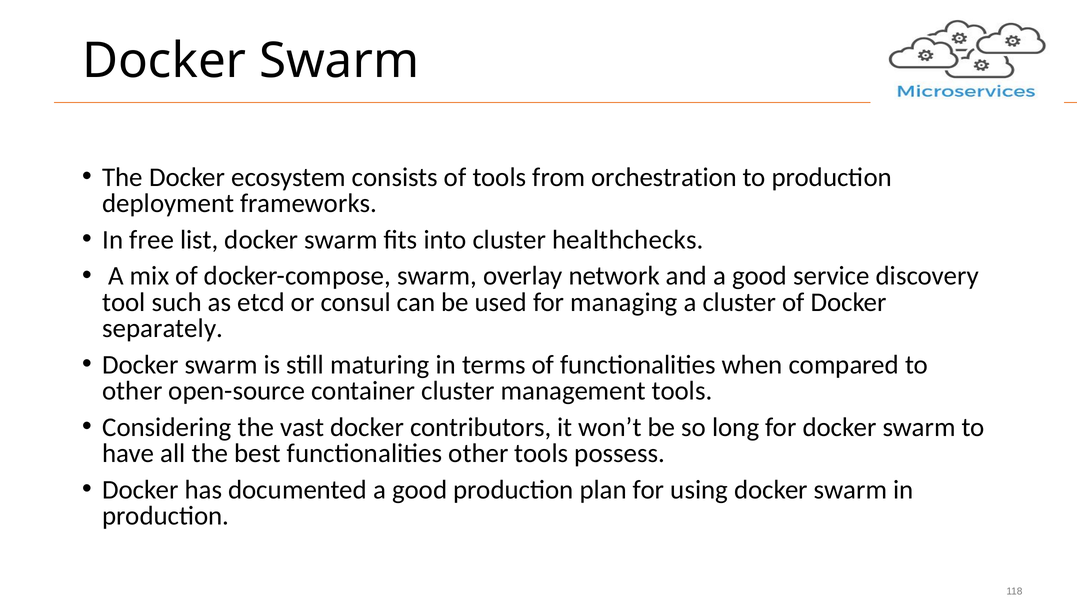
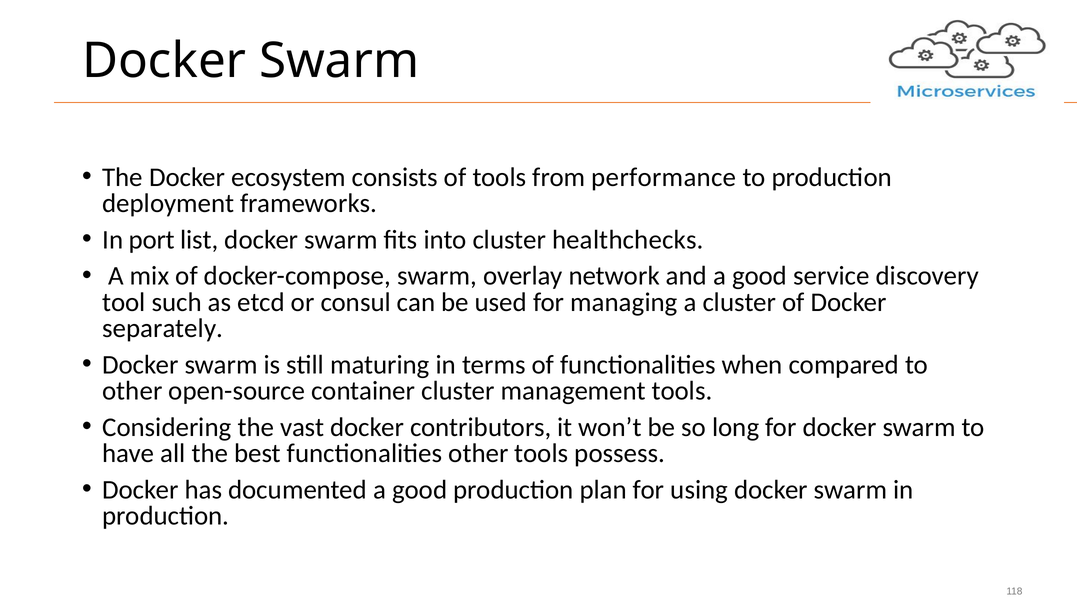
orchestration: orchestration -> performance (664, 177)
free: free -> port (152, 240)
